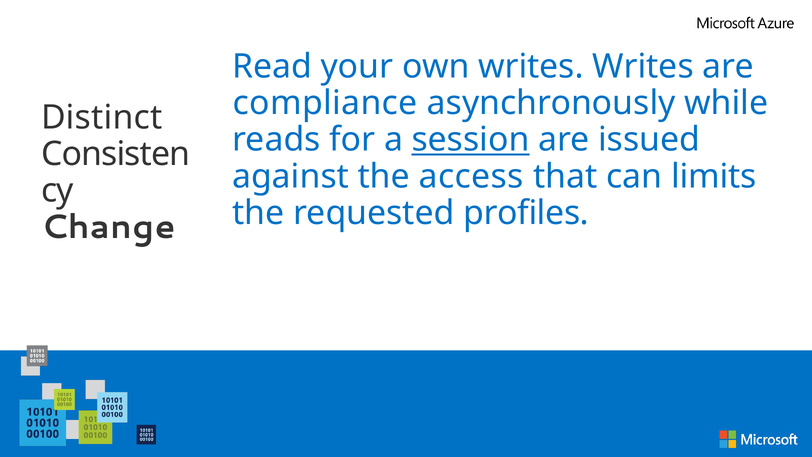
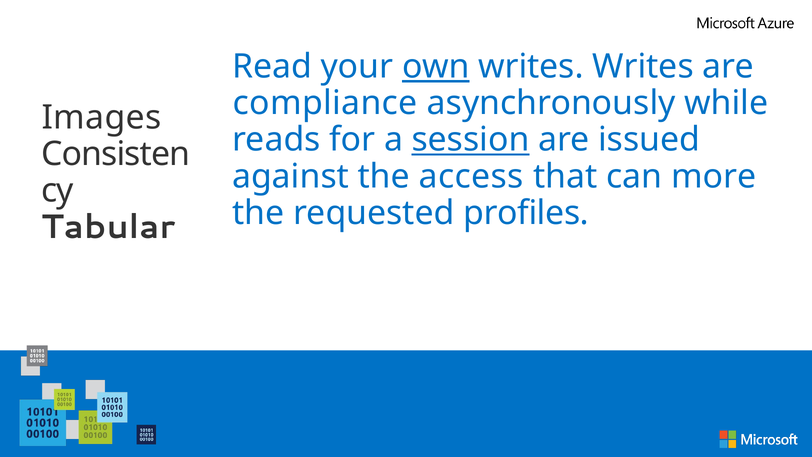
own underline: none -> present (436, 67)
Distinct: Distinct -> Images (102, 117)
limits: limits -> more (714, 176)
Change: Change -> Tabular (108, 227)
